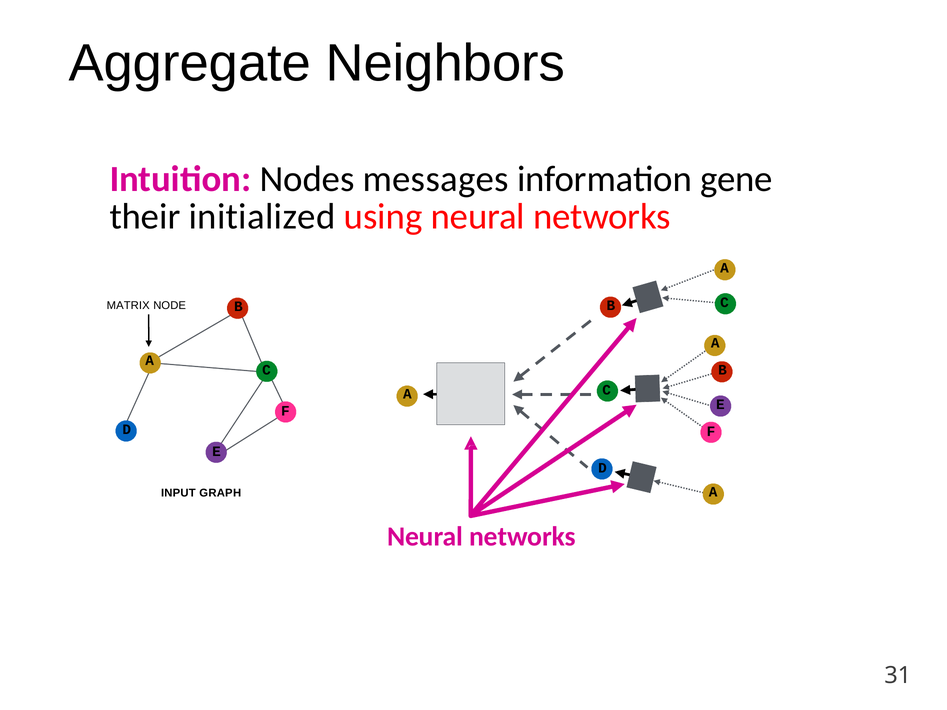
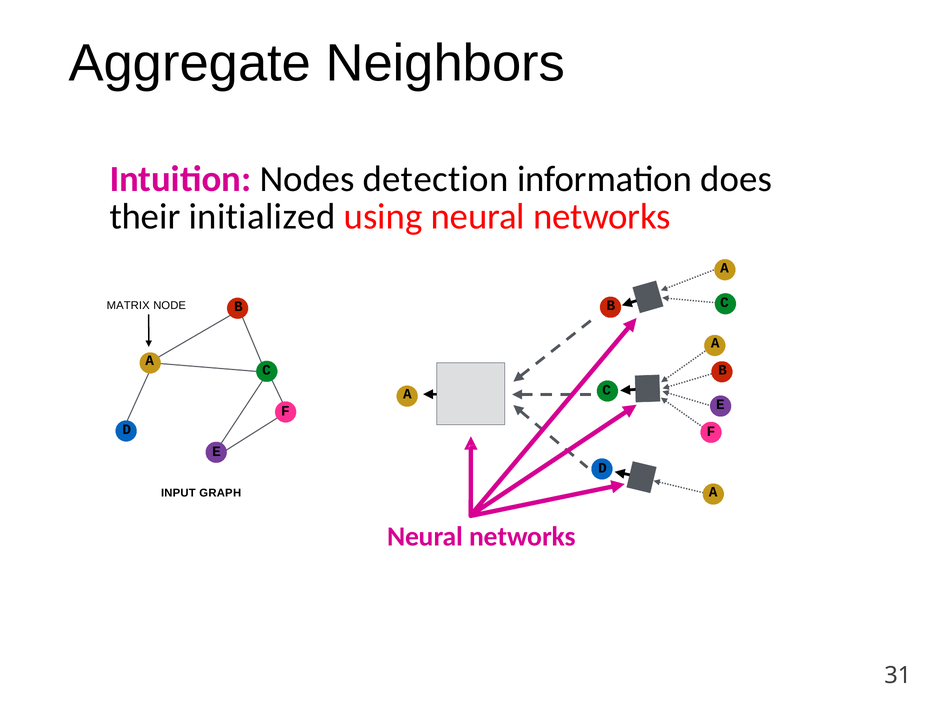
messages: messages -> detection (436, 179)
gene: gene -> does (736, 179)
